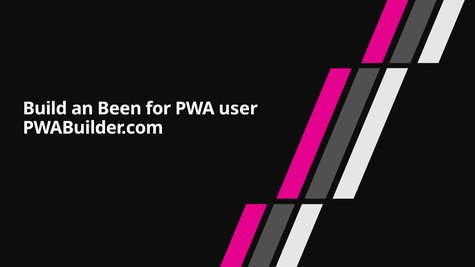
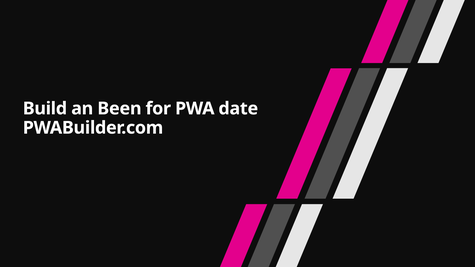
user: user -> date (238, 109)
